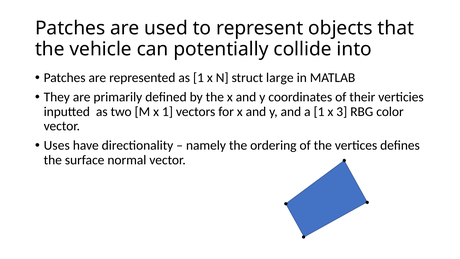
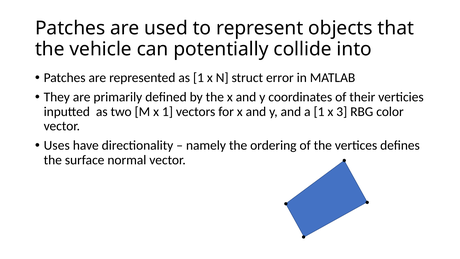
large: large -> error (280, 78)
